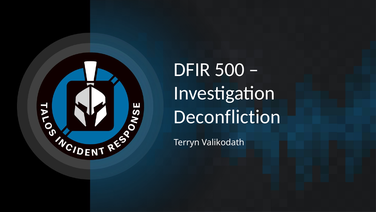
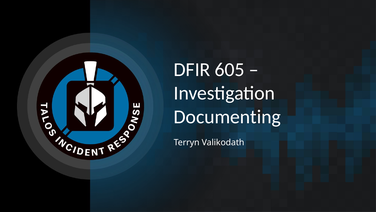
500: 500 -> 605 (230, 70)
Deconfliction: Deconfliction -> Documenting (227, 117)
